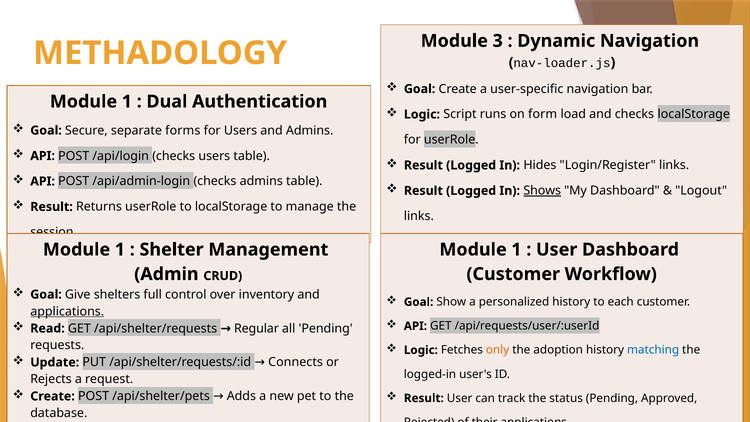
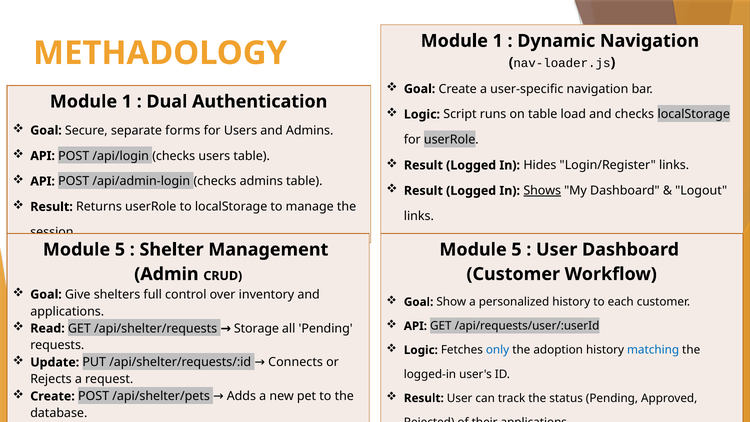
3: 3 -> 1 (498, 41)
on form: form -> table (543, 114)
1: 1 -> 5 (120, 250)
1: 1 -> 5 (516, 250)
applications underline: present -> none (67, 311)
Regular: Regular -> Storage (256, 328)
only colour: orange -> blue (498, 350)
